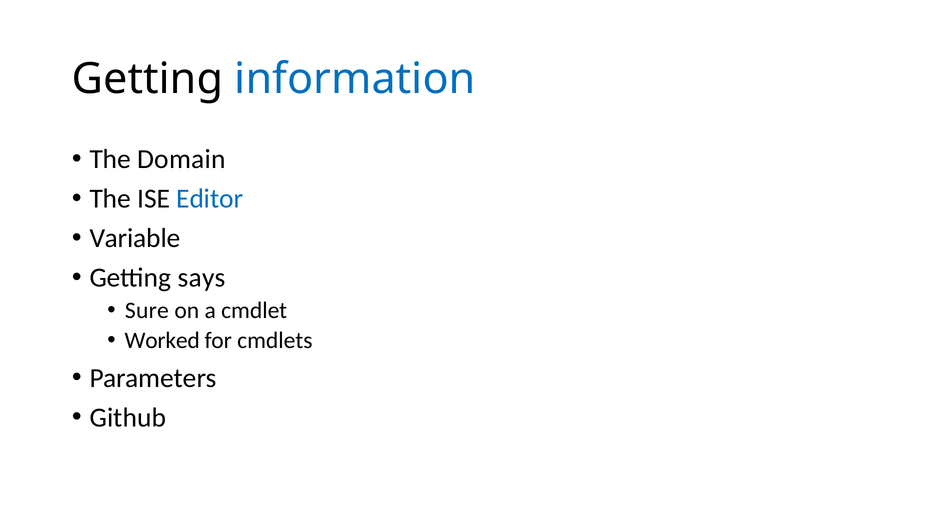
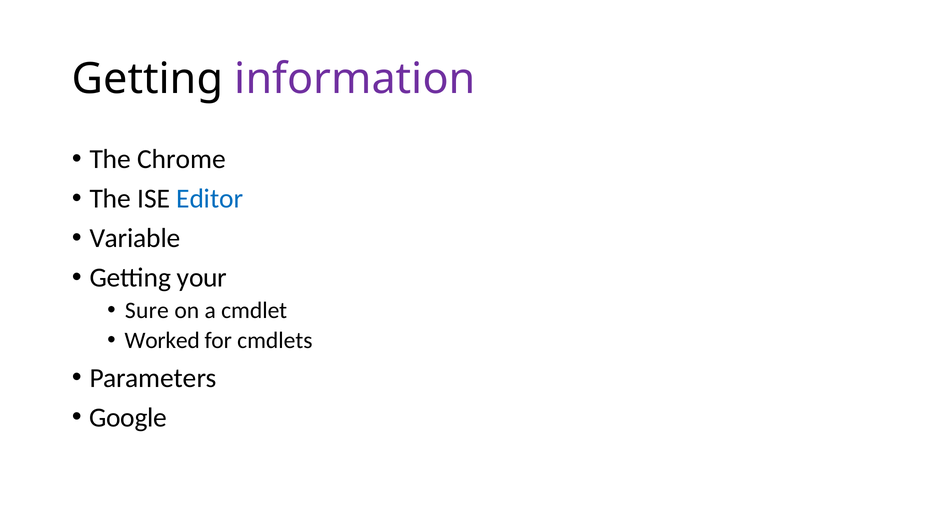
information colour: blue -> purple (355, 79)
Domain: Domain -> Chrome (182, 159)
says: says -> your (202, 278)
Github: Github -> Google (128, 418)
